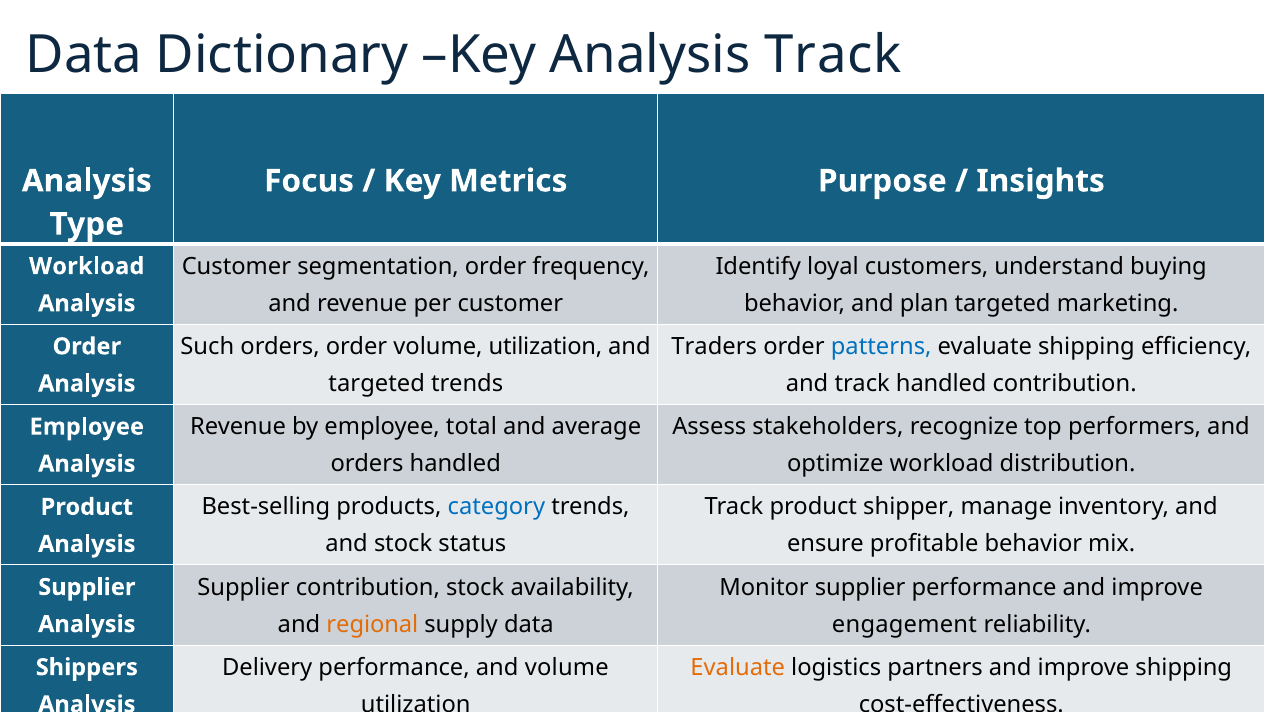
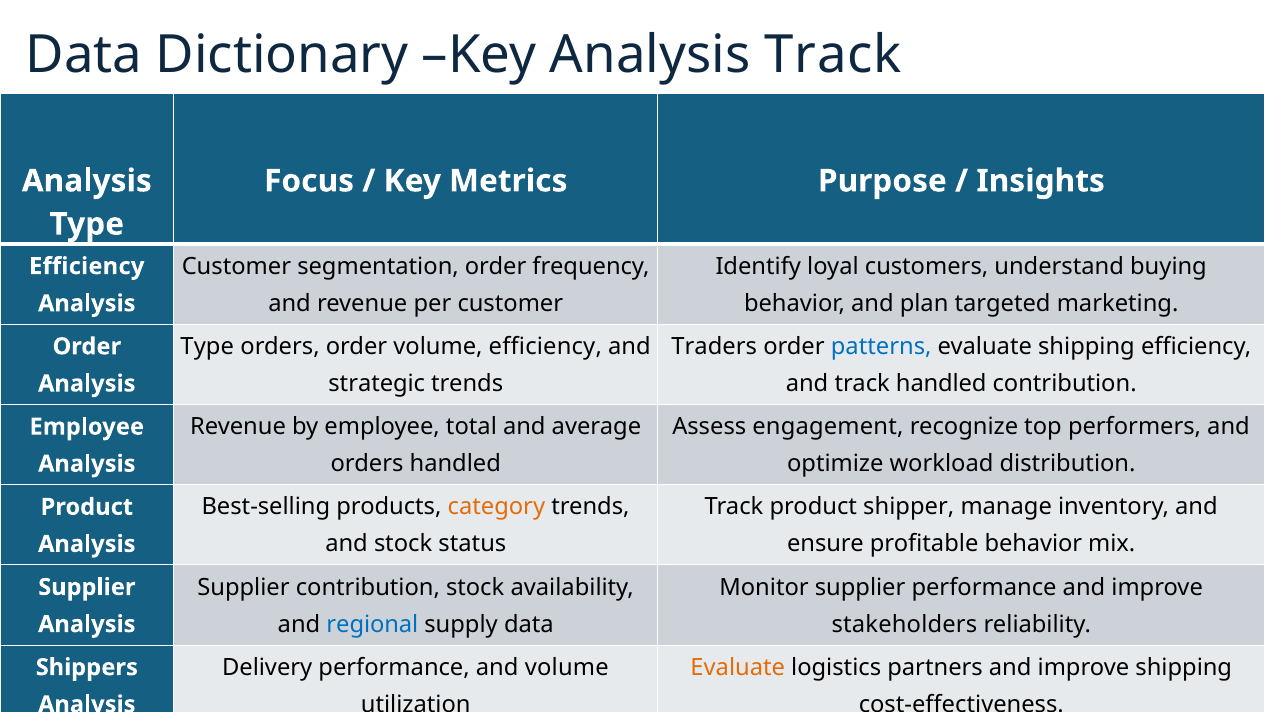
Workload: Workload -> Efficiency (87, 266)
Such: Such -> Type (207, 347)
order volume utilization: utilization -> efficiency (545, 347)
targeted: targeted -> strategic (377, 384)
stakeholders: stakeholders -> engagement (828, 427)
category colour: blue -> orange (496, 507)
regional colour: orange -> blue (372, 624)
engagement: engagement -> stakeholders (904, 624)
